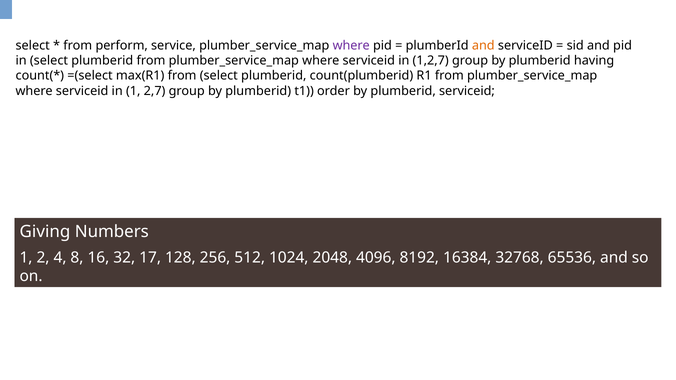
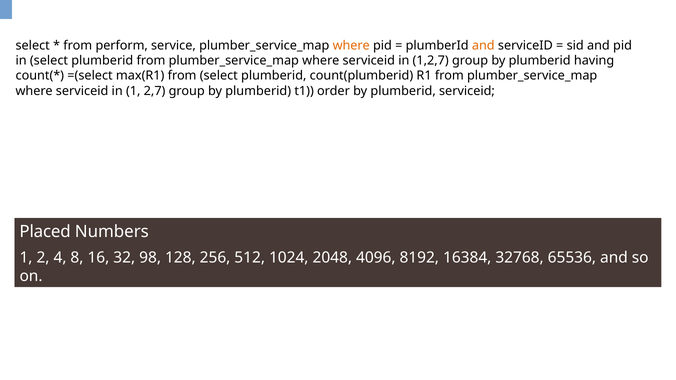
where colour: purple -> orange (351, 45)
Giving: Giving -> Placed (45, 232)
17: 17 -> 98 (150, 258)
